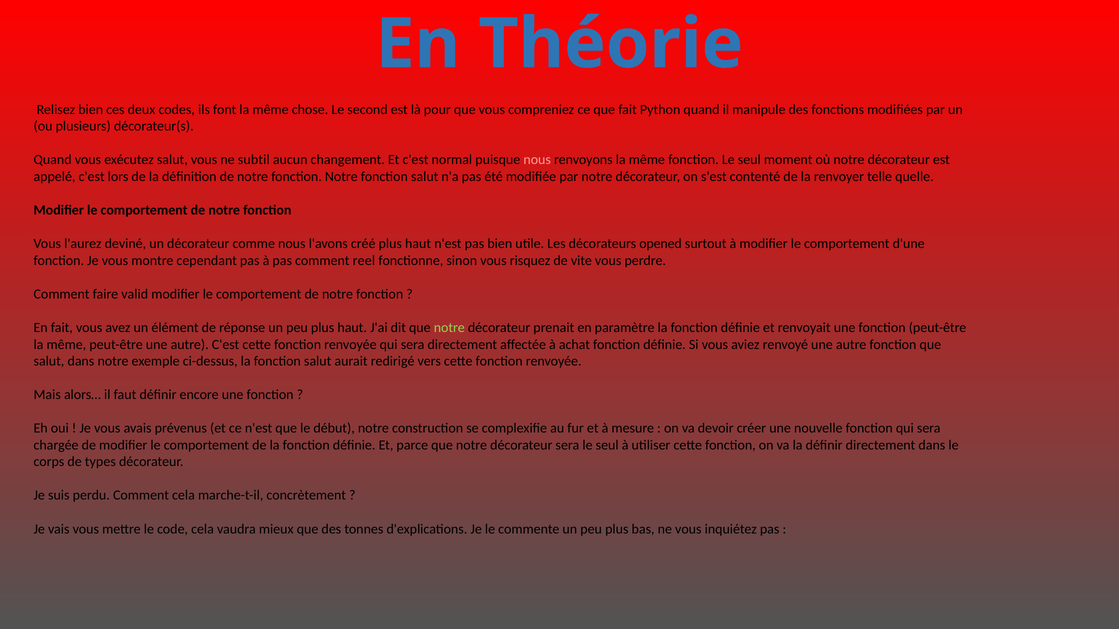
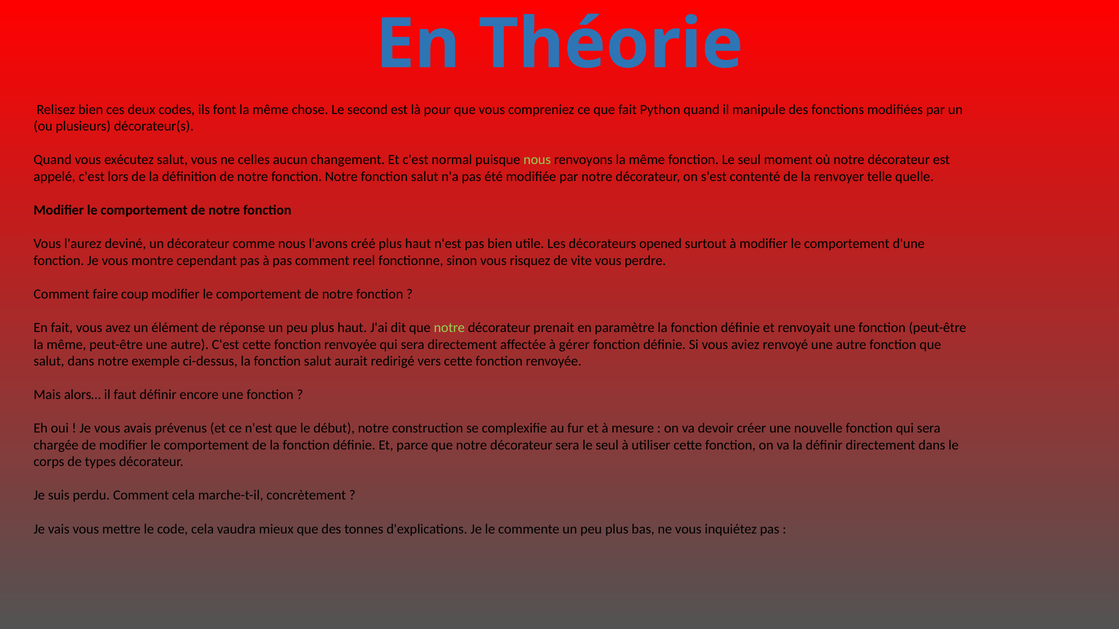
subtil: subtil -> celles (254, 160)
nous colour: pink -> light green (537, 160)
valid: valid -> coup (135, 294)
achat: achat -> gérer (574, 345)
